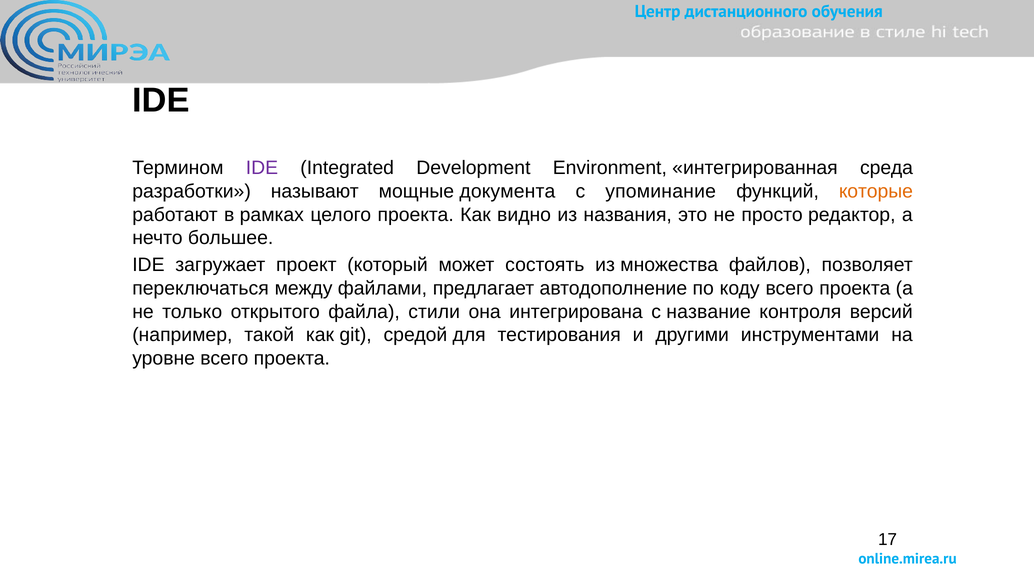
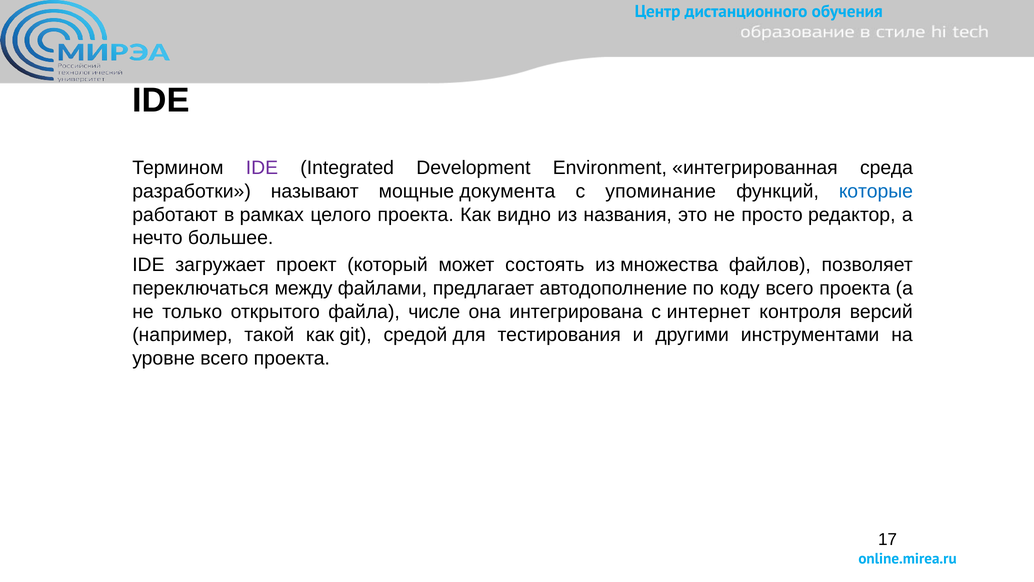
которые colour: orange -> blue (876, 191)
стили: стили -> числе (434, 311)
название: название -> интернет (709, 311)
